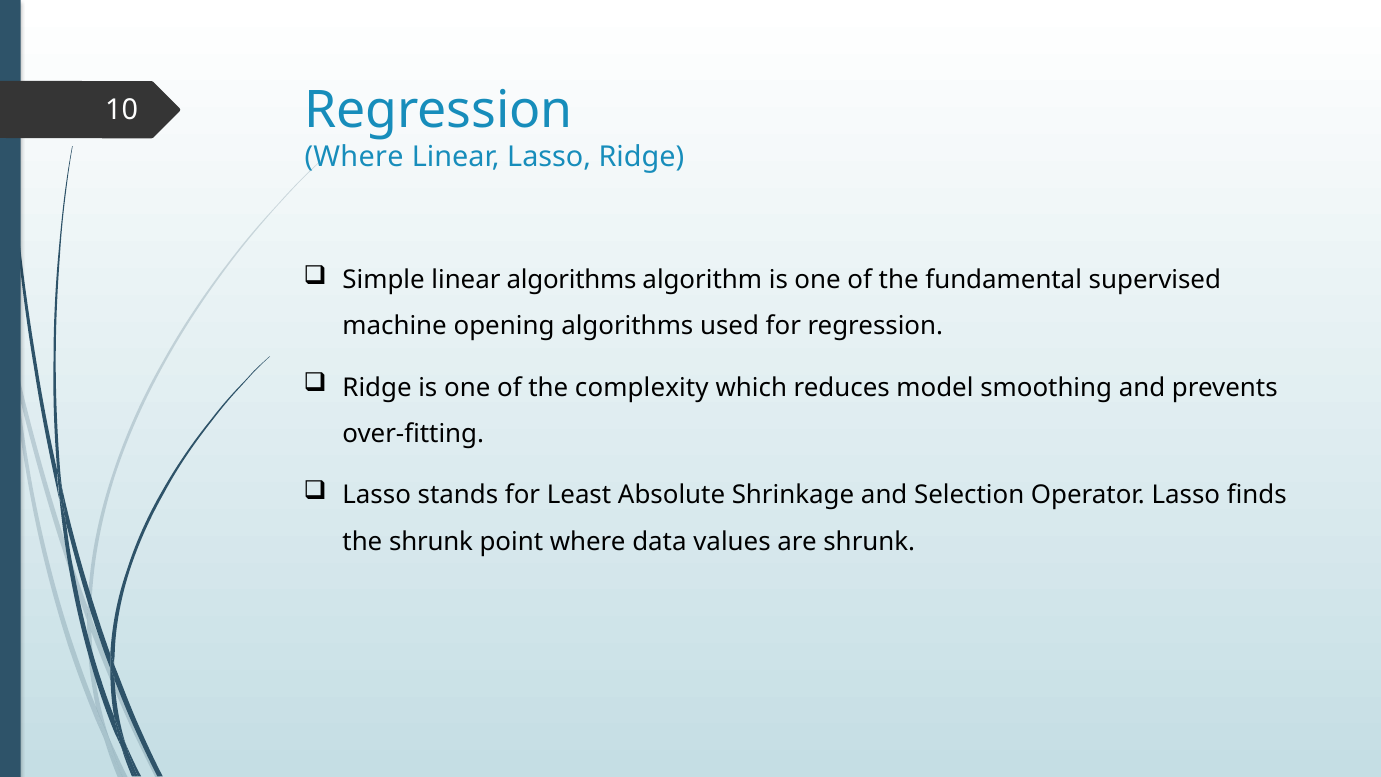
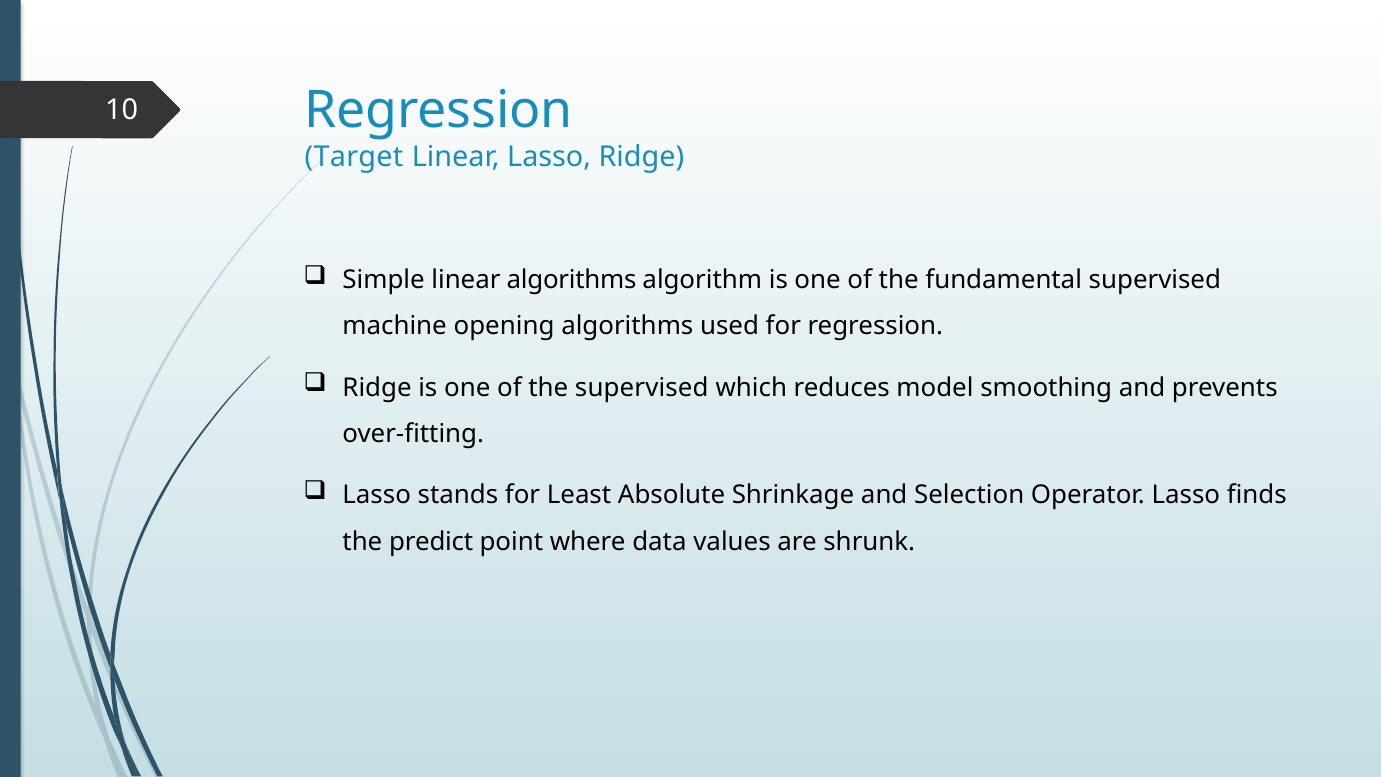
Where: Where -> Target (354, 157)
the complexity: complexity -> supervised (642, 387)
the shrunk: shrunk -> predict (431, 542)
